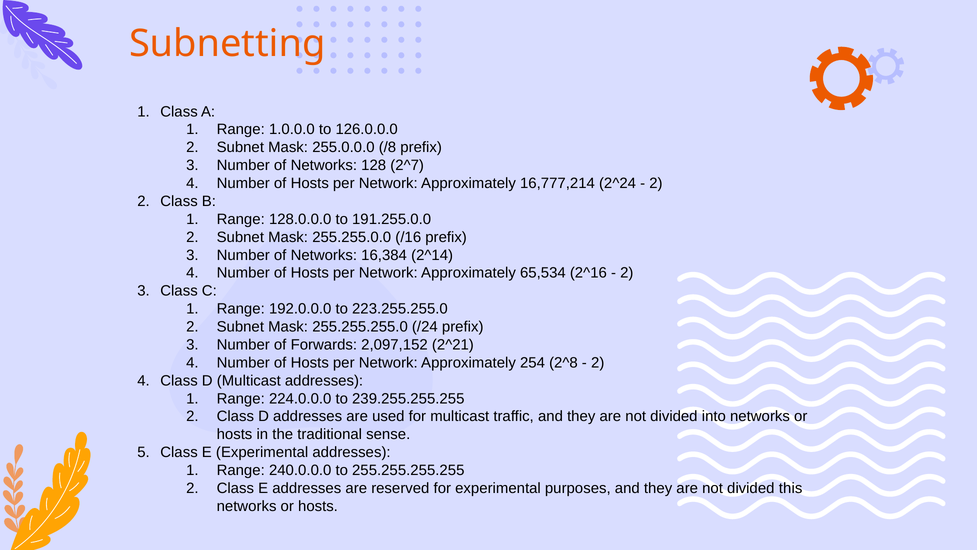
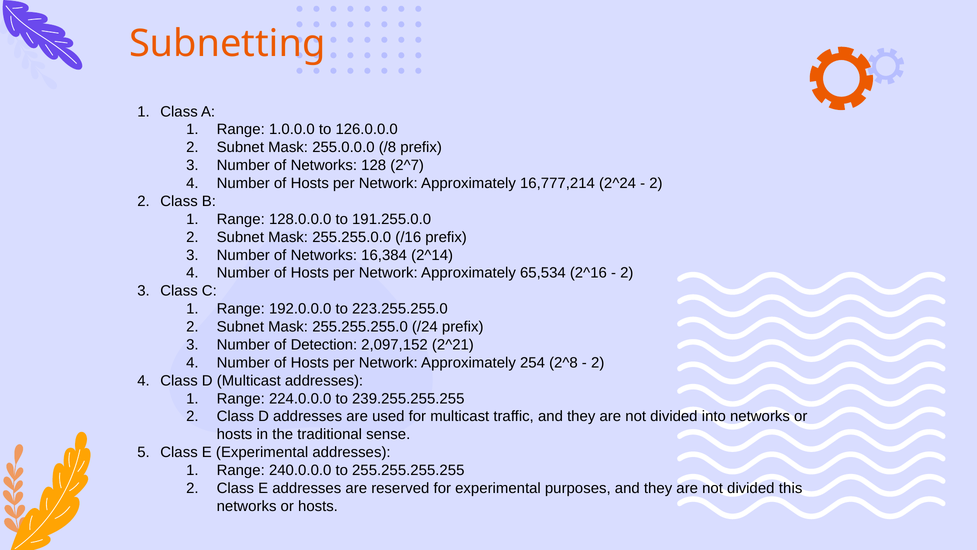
Forwards: Forwards -> Detection (324, 345)
